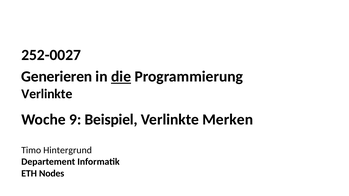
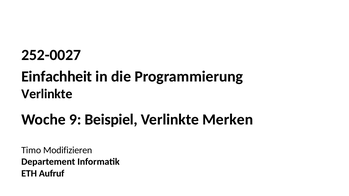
Generieren: Generieren -> Einfachheit (57, 77)
die underline: present -> none (121, 77)
Hintergrund: Hintergrund -> Modifizieren (68, 150)
Nodes: Nodes -> Aufruf (52, 174)
